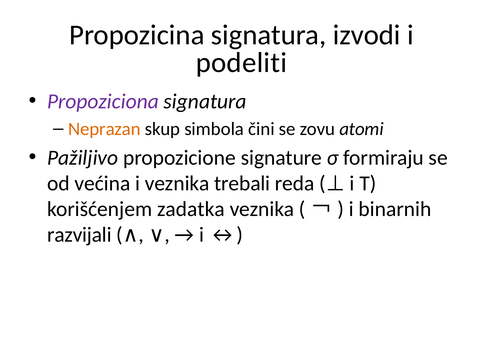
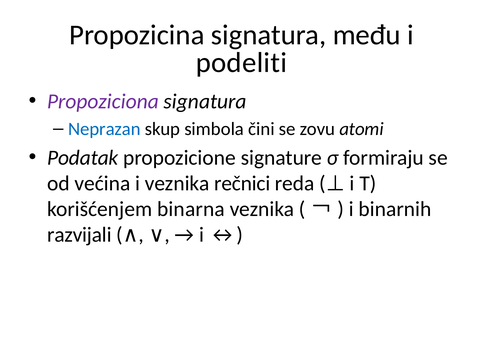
izvodi: izvodi -> među (367, 35)
Neprazan colour: orange -> blue (104, 129)
Pažiljivo: Pažiljivo -> Podatak (83, 158)
trebali: trebali -> rečnici (242, 183)
zadatka: zadatka -> binarna (191, 209)
